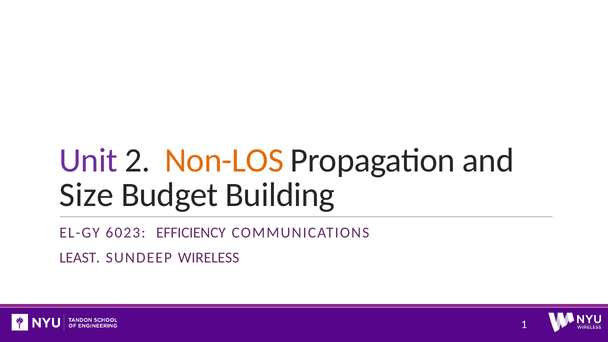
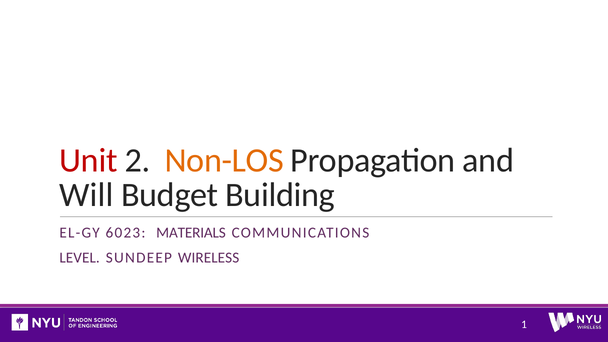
Unit colour: purple -> red (88, 160)
Size: Size -> Will (87, 195)
EFFICIENCY: EFFICIENCY -> MATERIALS (191, 233)
LEAST: LEAST -> LEVEL (80, 258)
